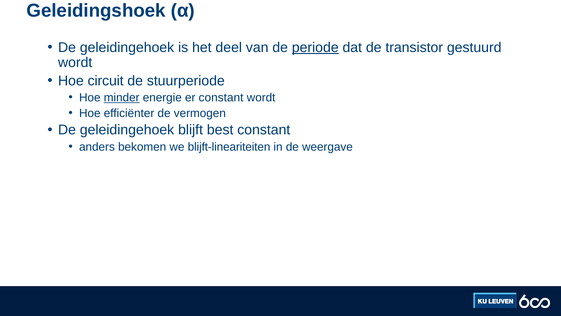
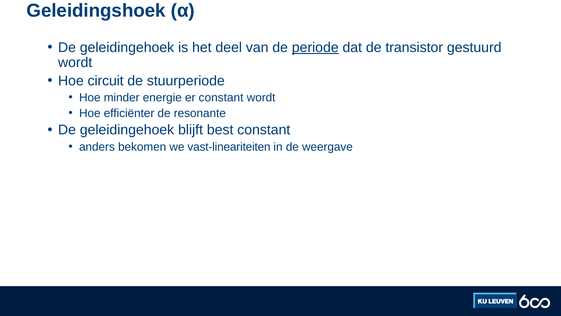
minder underline: present -> none (122, 97)
vermogen: vermogen -> resonante (200, 113)
blijft-lineariteiten: blijft-lineariteiten -> vast-lineariteiten (229, 147)
